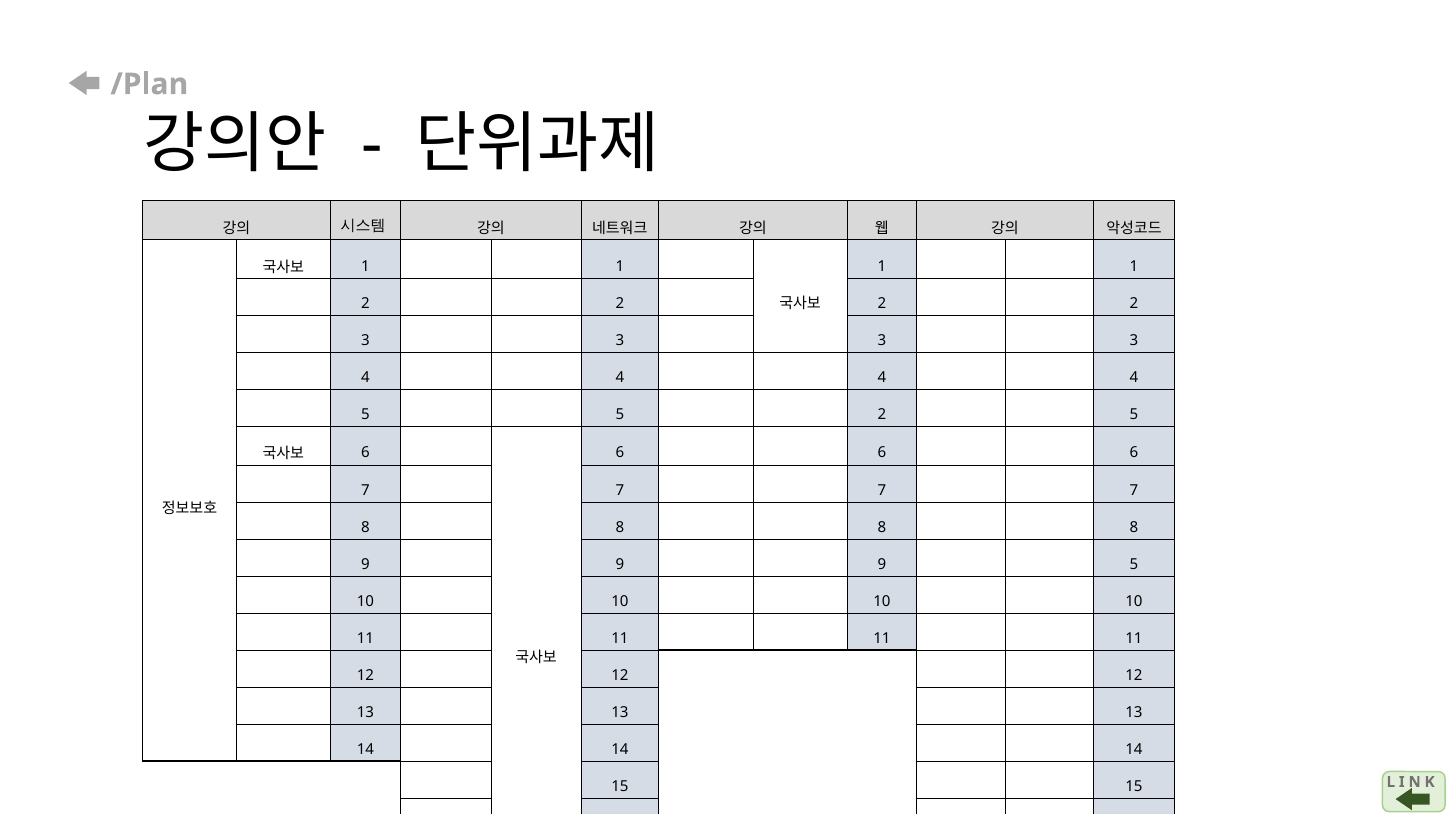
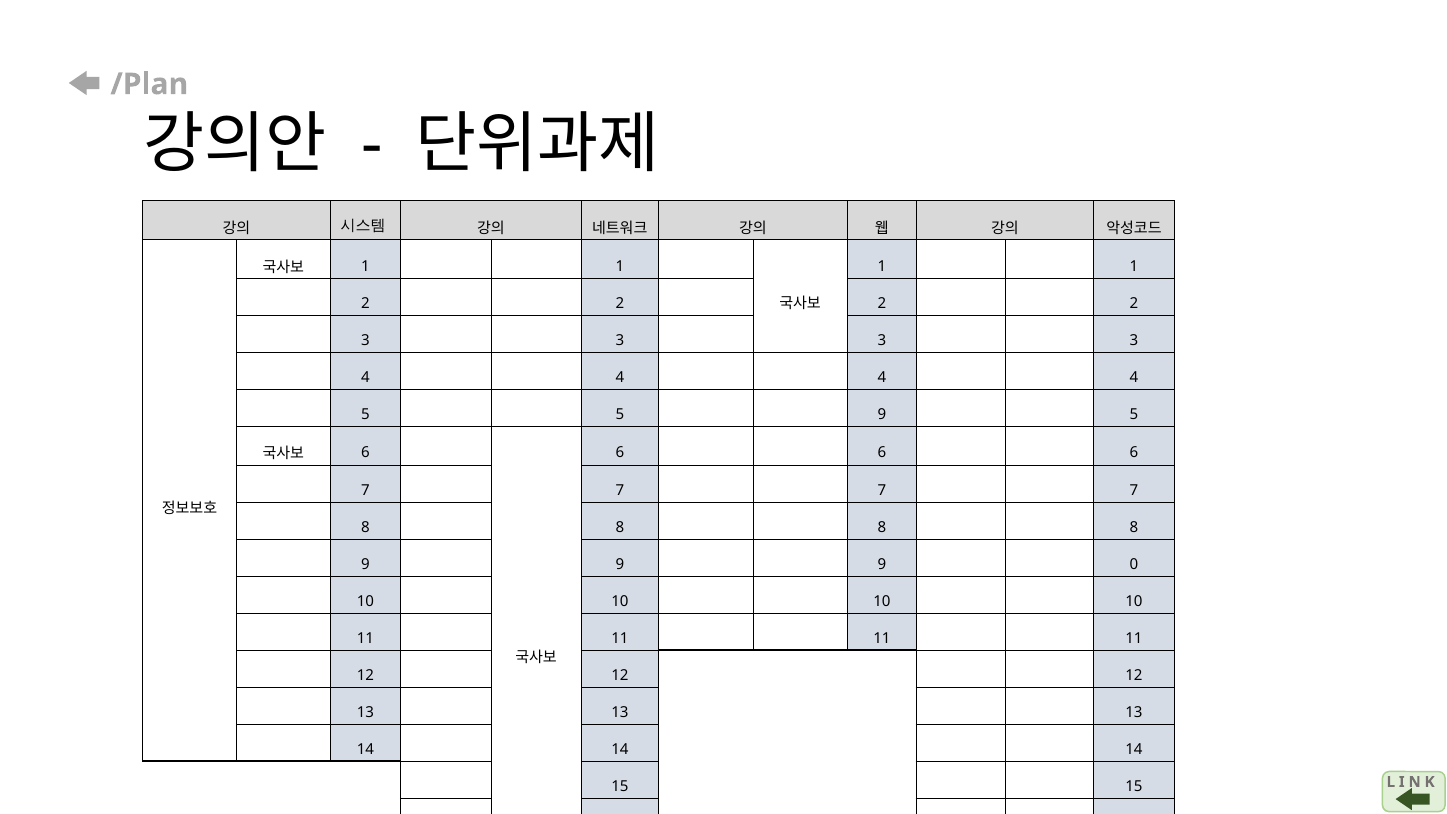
5 2: 2 -> 9 (882, 415)
9 5: 5 -> 0 (1134, 565)
